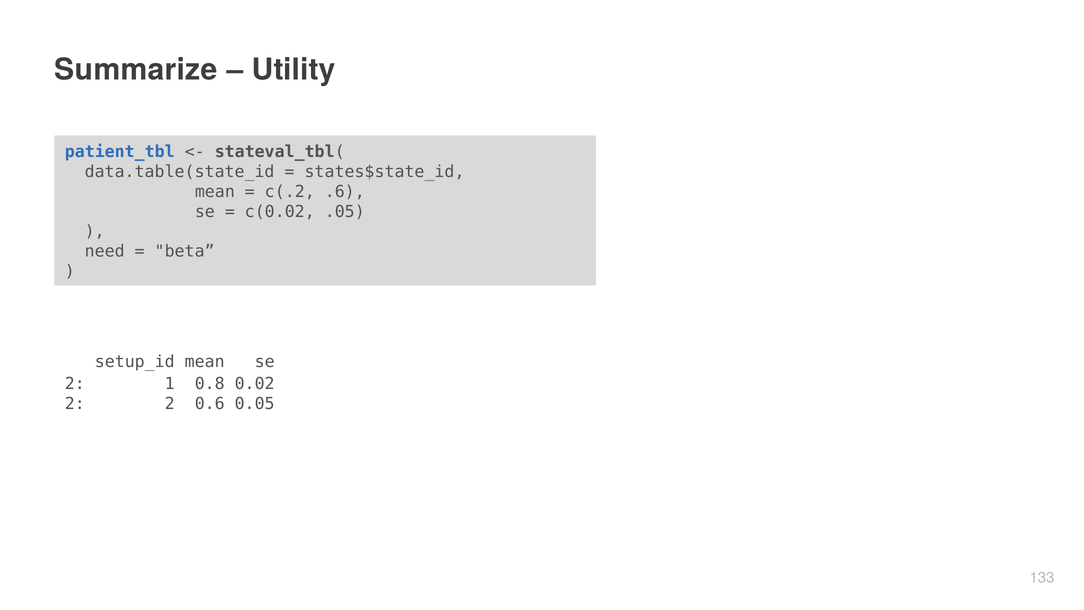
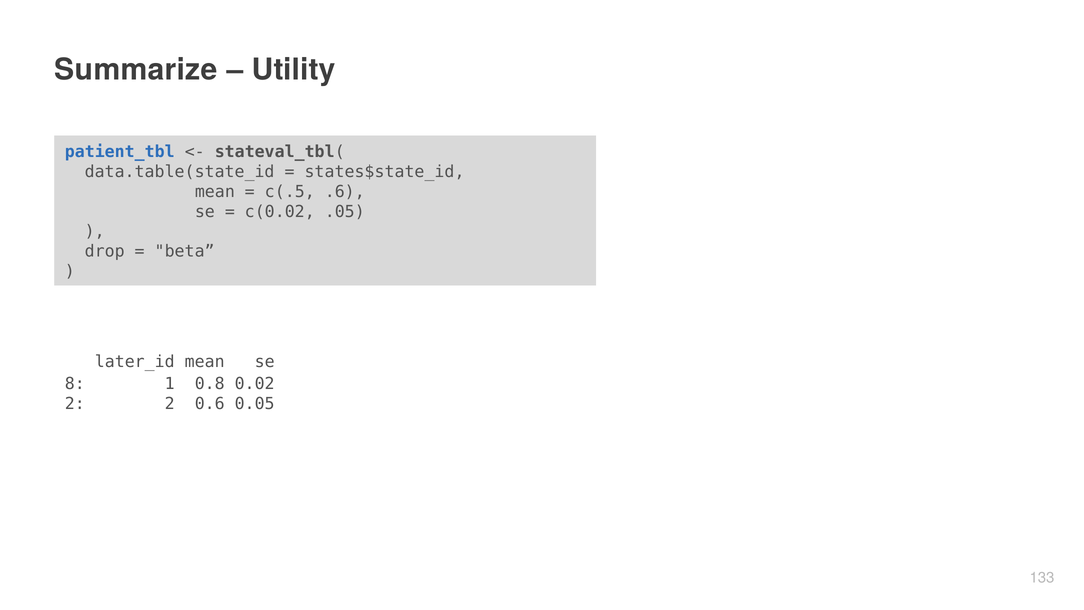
c(.2: c(.2 -> c(.5 (290, 192)
need: need -> drop (105, 251)
setup_id: setup_id -> later_id (135, 362)
2: 2 -> 8 (75, 384)
